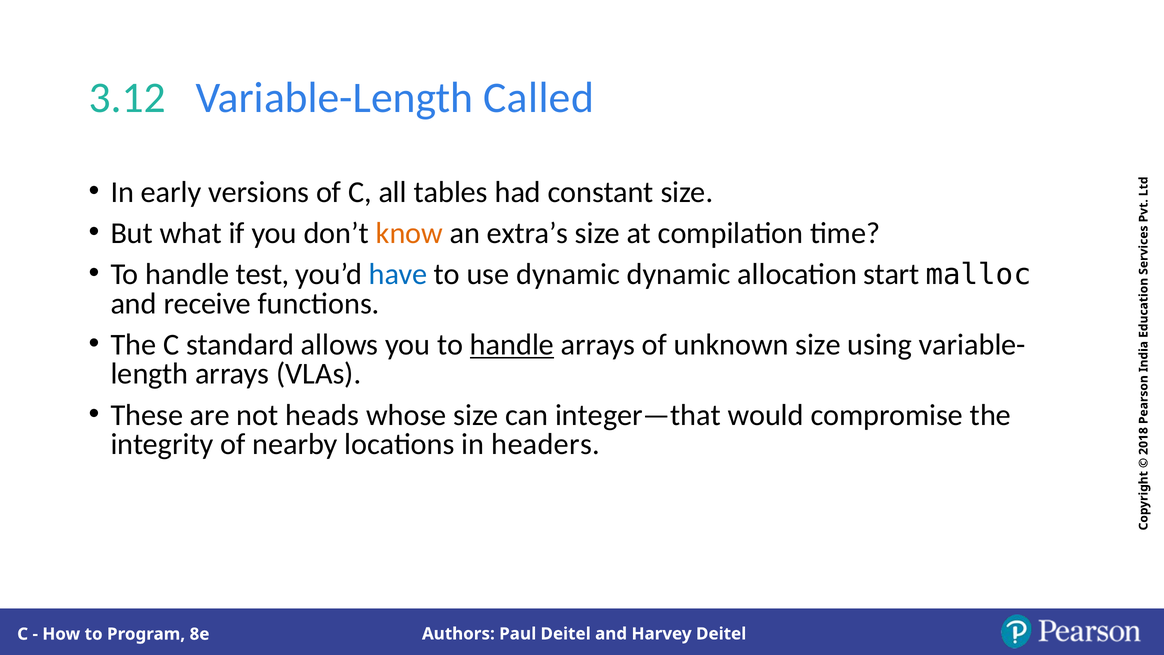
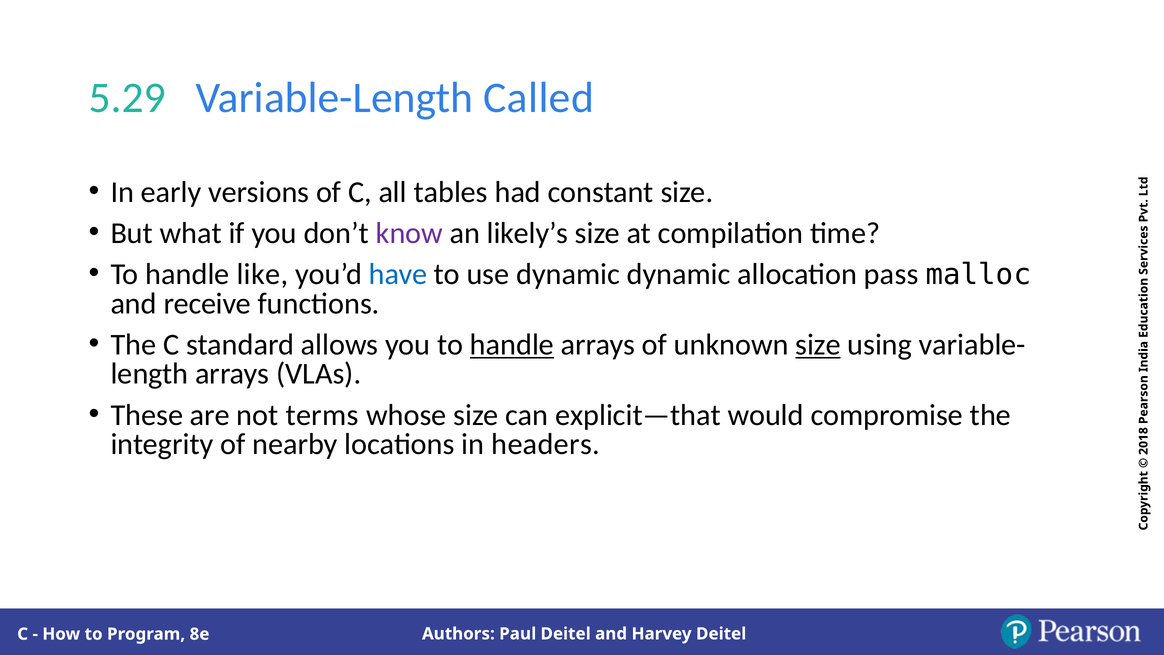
3.12: 3.12 -> 5.29 (127, 98)
know colour: orange -> purple (409, 233)
extra’s: extra’s -> likely’s (528, 233)
test: test -> like (262, 274)
start: start -> pass (891, 274)
size underline: none -> present (818, 345)
heads: heads -> terms (322, 415)
integer—that: integer—that -> explicit—that (638, 415)
